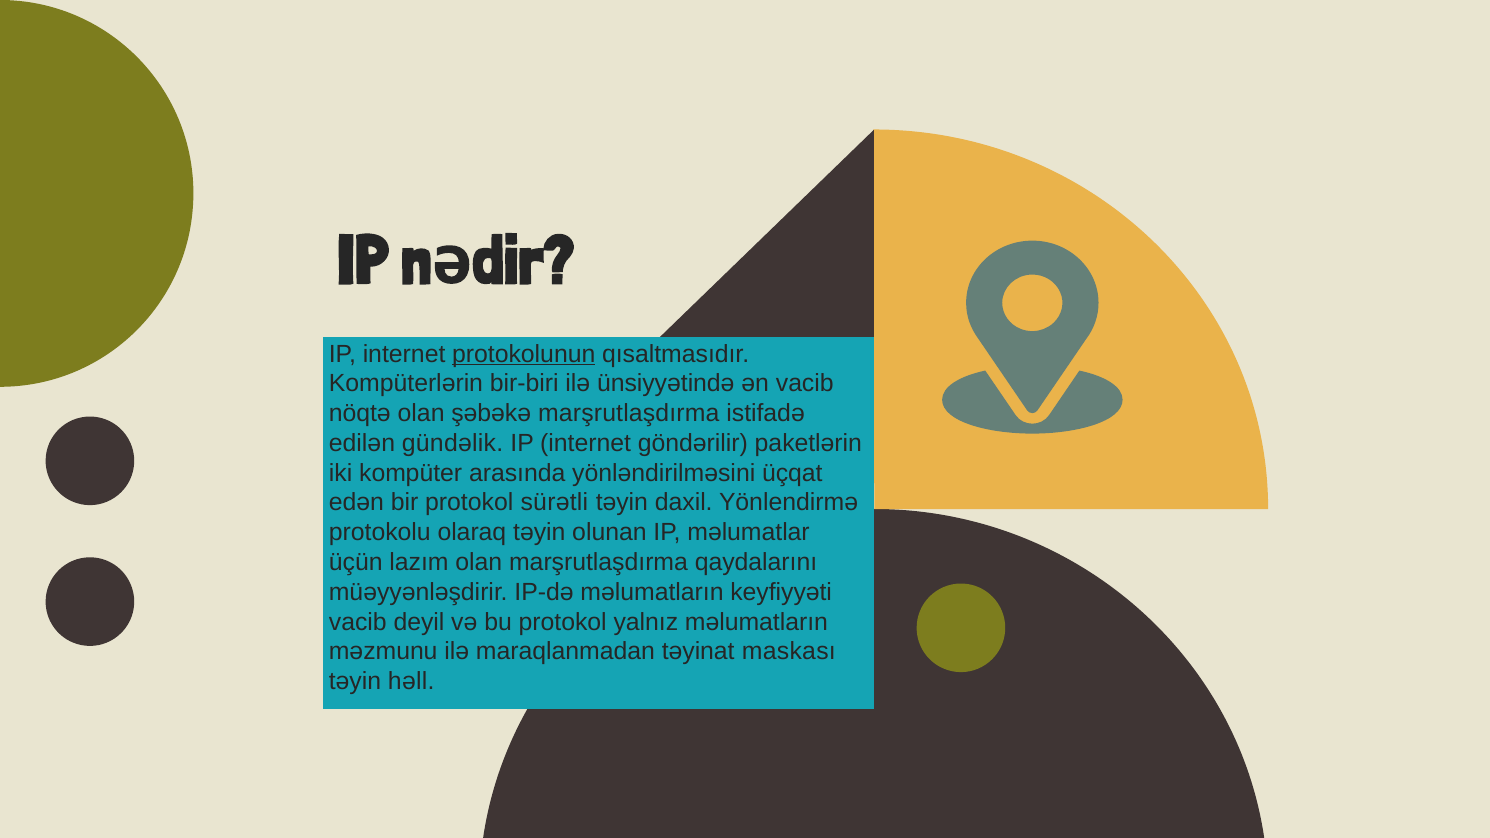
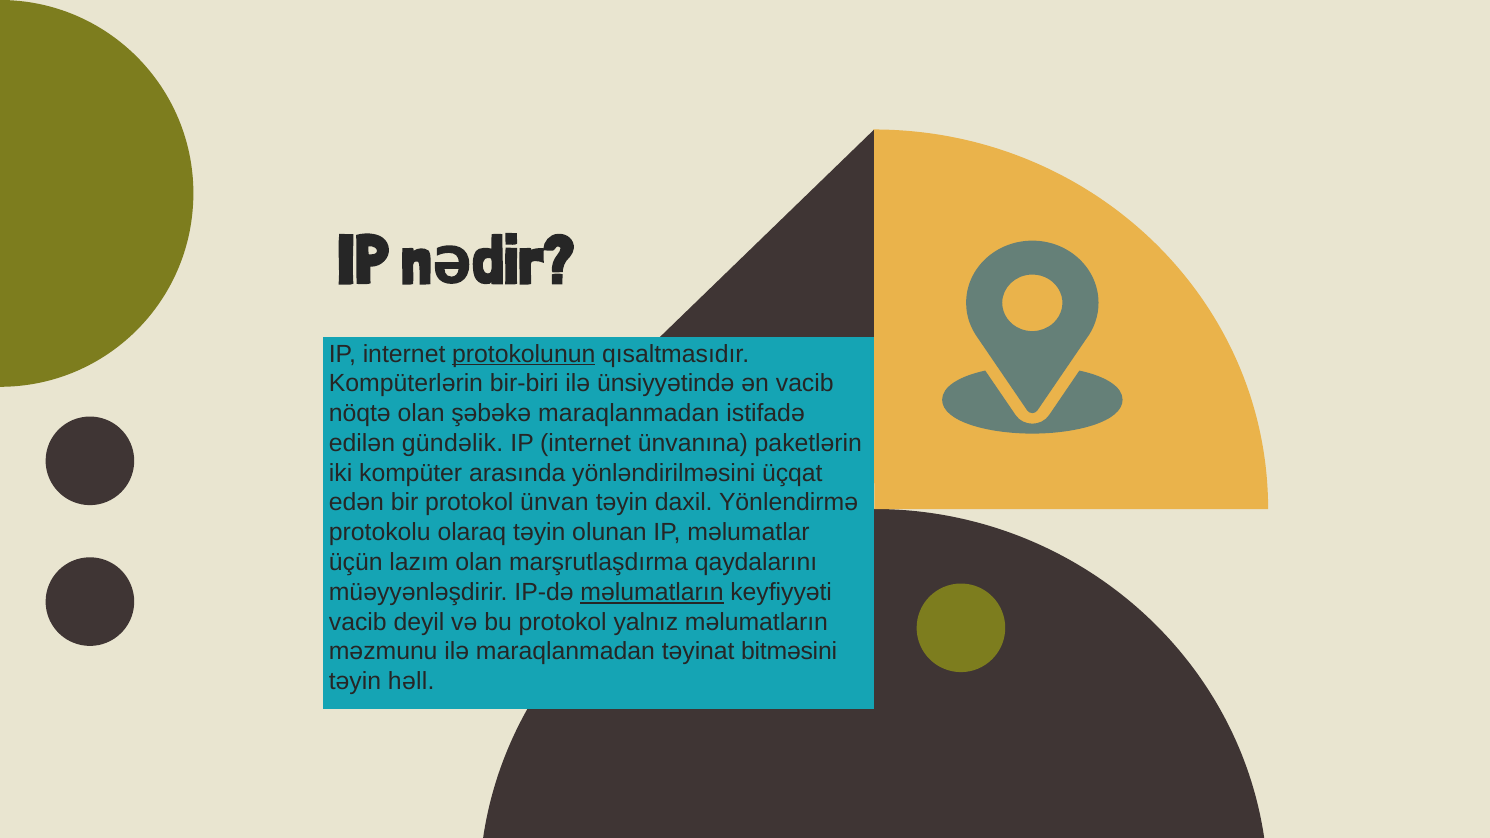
şəbəkə marşrutlaşdırma: marşrutlaşdırma -> maraqlanmadan (629, 413)
göndərilir: göndərilir -> ünvanına (693, 443)
sürətli: sürətli -> ünvan (554, 503)
məlumatların underline: none -> present (652, 592)
maskası: maskası -> bitməsini (789, 652)
